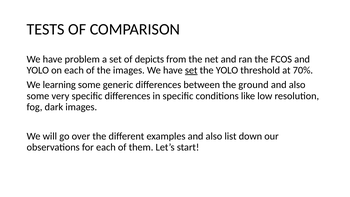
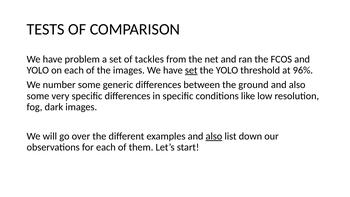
depicts: depicts -> tackles (149, 59)
70%: 70% -> 96% (303, 70)
learning: learning -> number (59, 85)
also underline: none -> present (214, 136)
